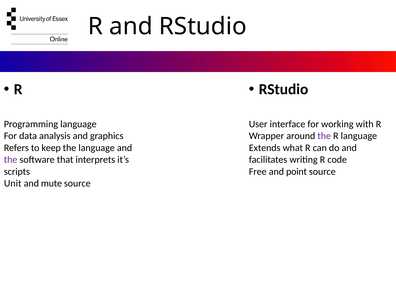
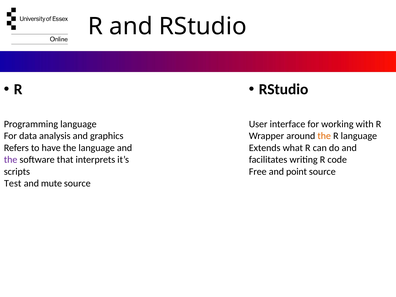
the colour: purple -> orange (324, 136)
keep: keep -> have (51, 148)
Unit: Unit -> Test (13, 183)
